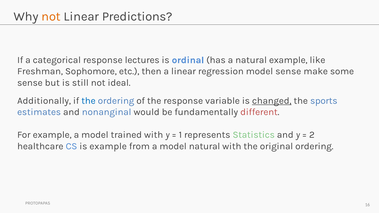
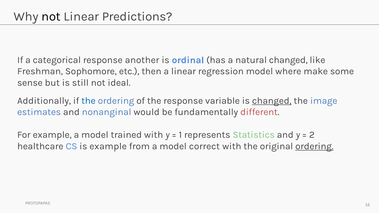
not colour: orange -> black (51, 17)
lectures: lectures -> another (142, 60)
natural example: example -> changed (288, 60)
model sense: sense -> where (288, 71)
sports: sports -> image (324, 101)
model natural: natural -> correct (204, 146)
ordering underline: none -> present (314, 146)
